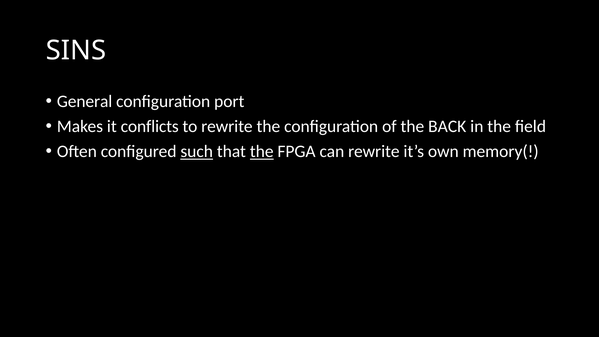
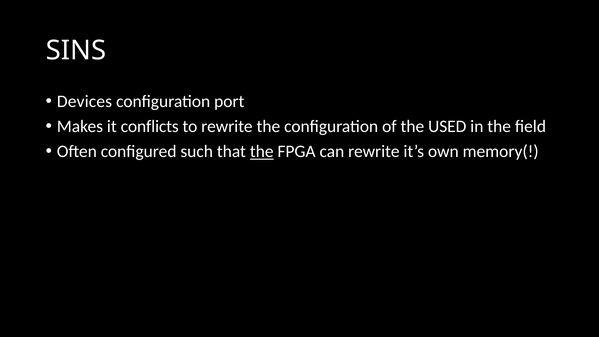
General: General -> Devices (84, 101)
BACK: BACK -> USED (447, 126)
such underline: present -> none (197, 152)
